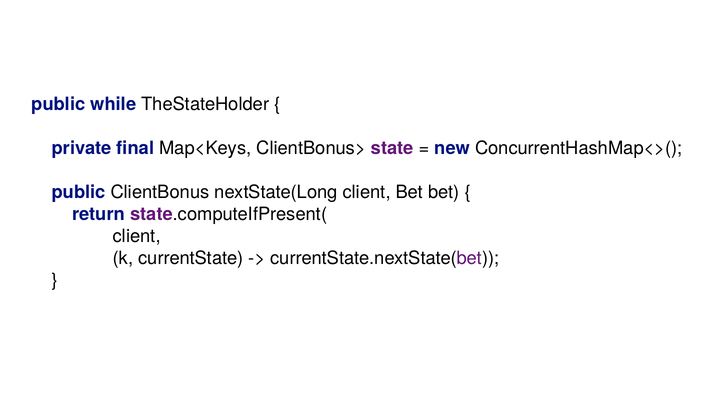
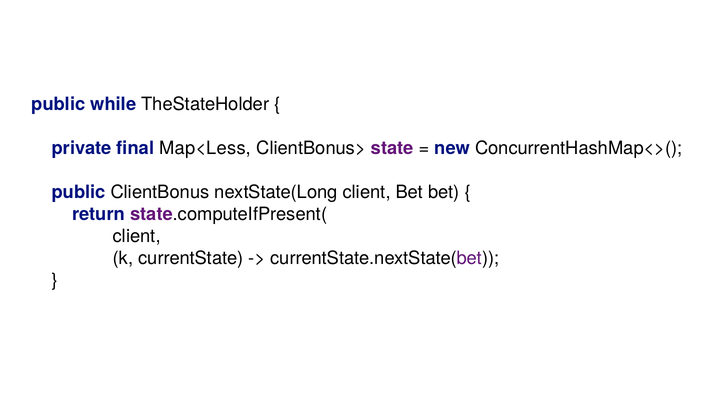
Map<Keys: Map<Keys -> Map<Less (205, 148)
